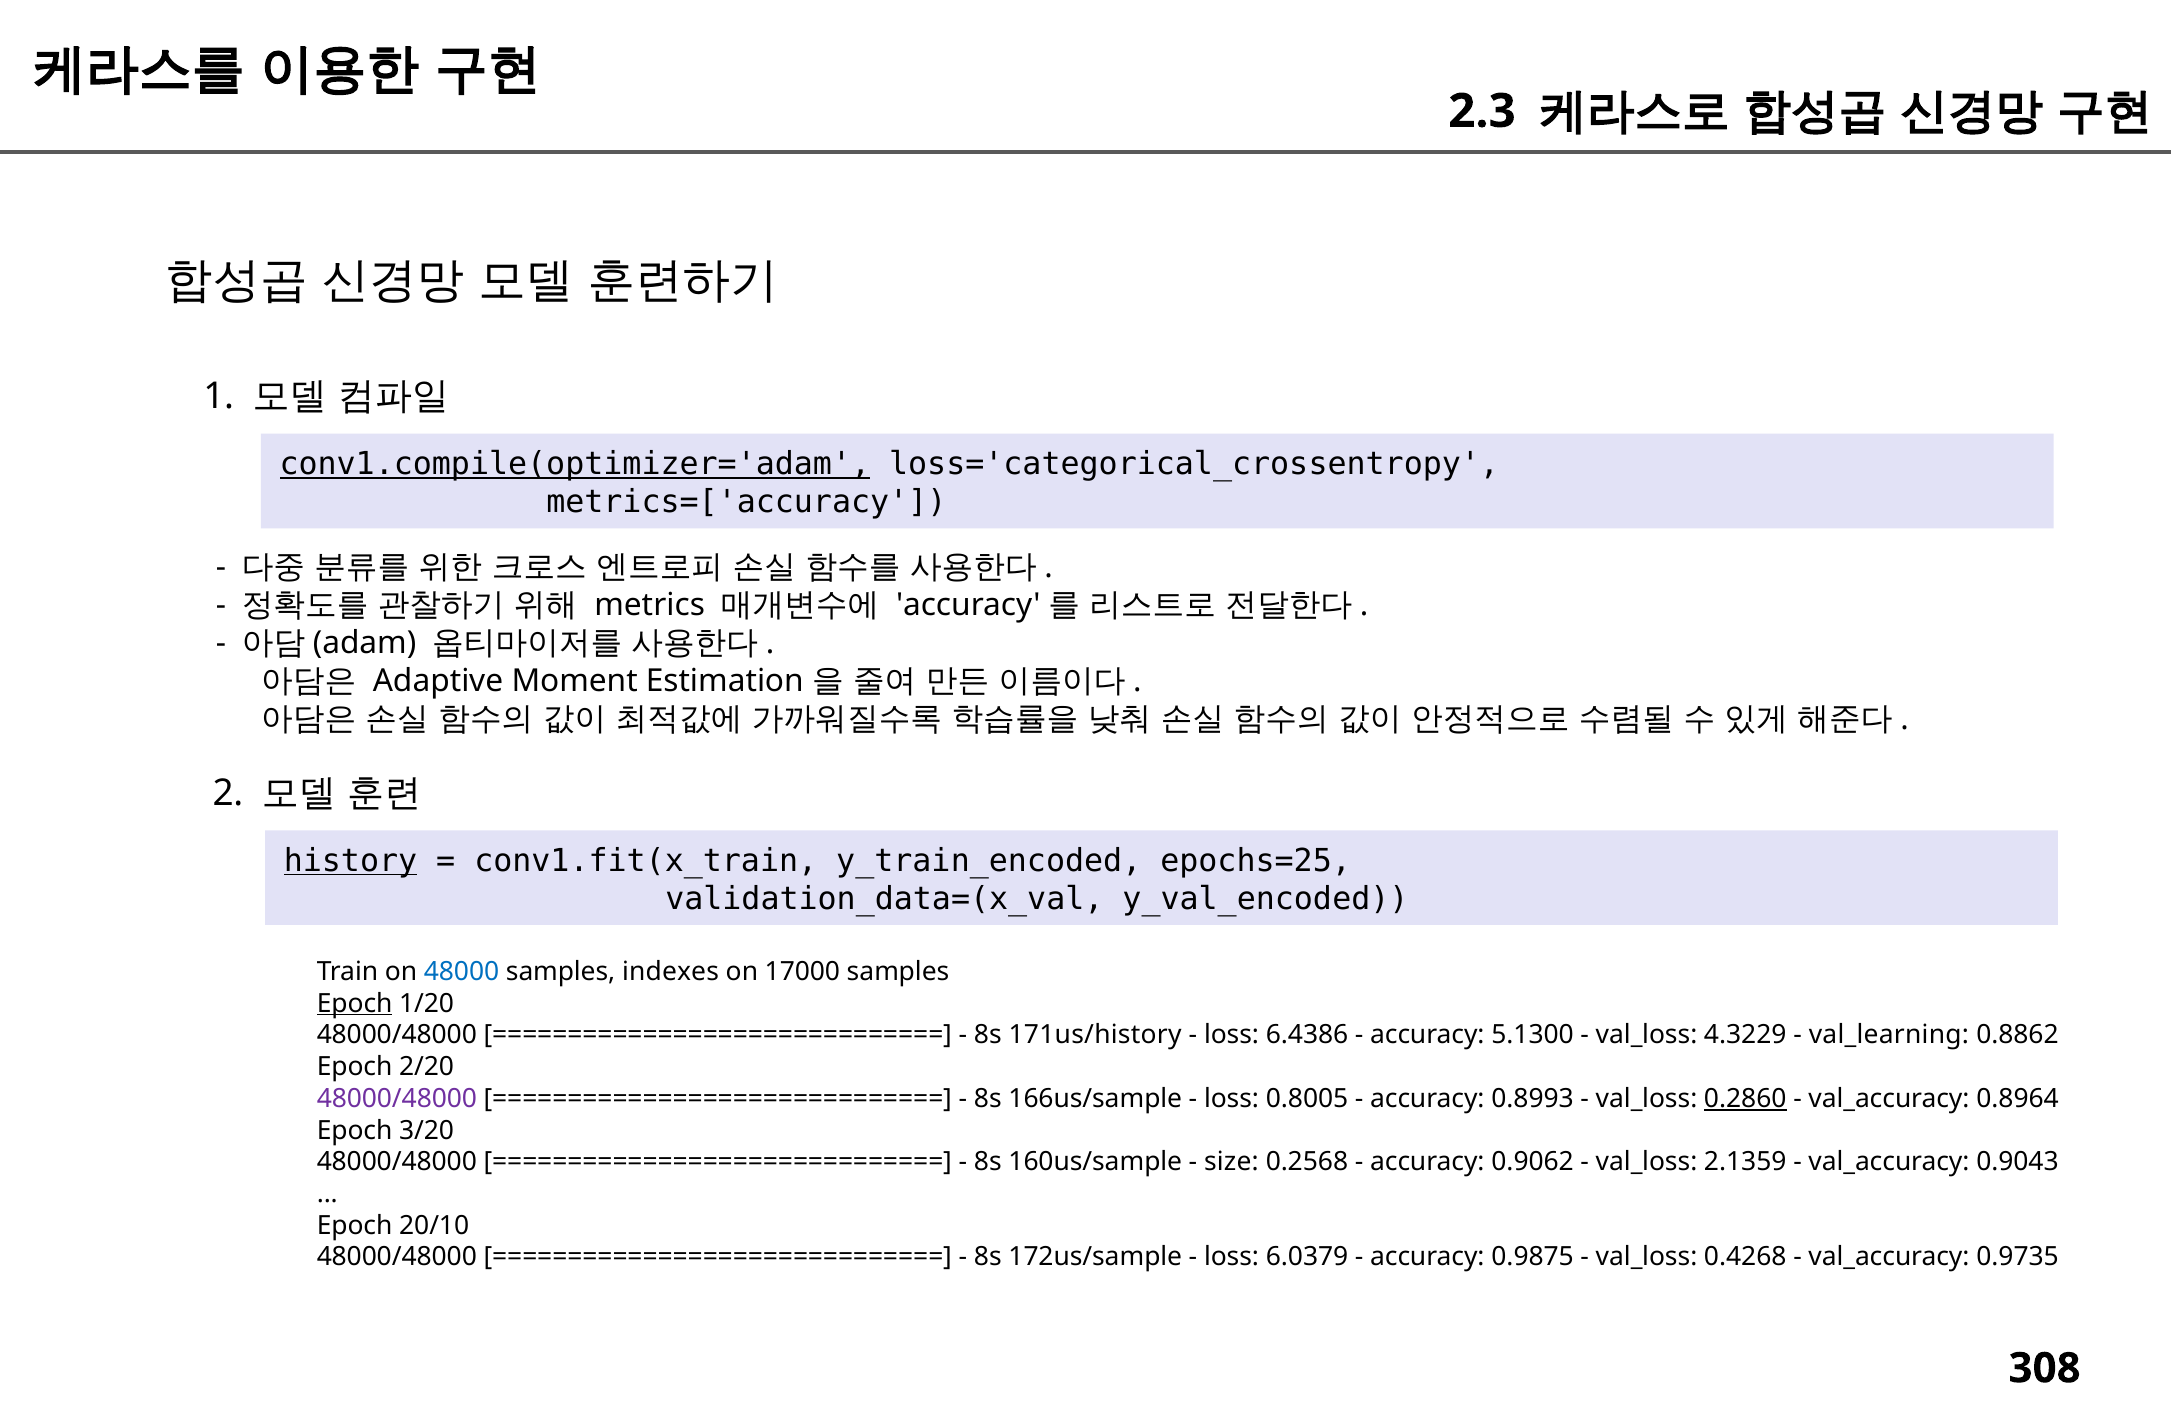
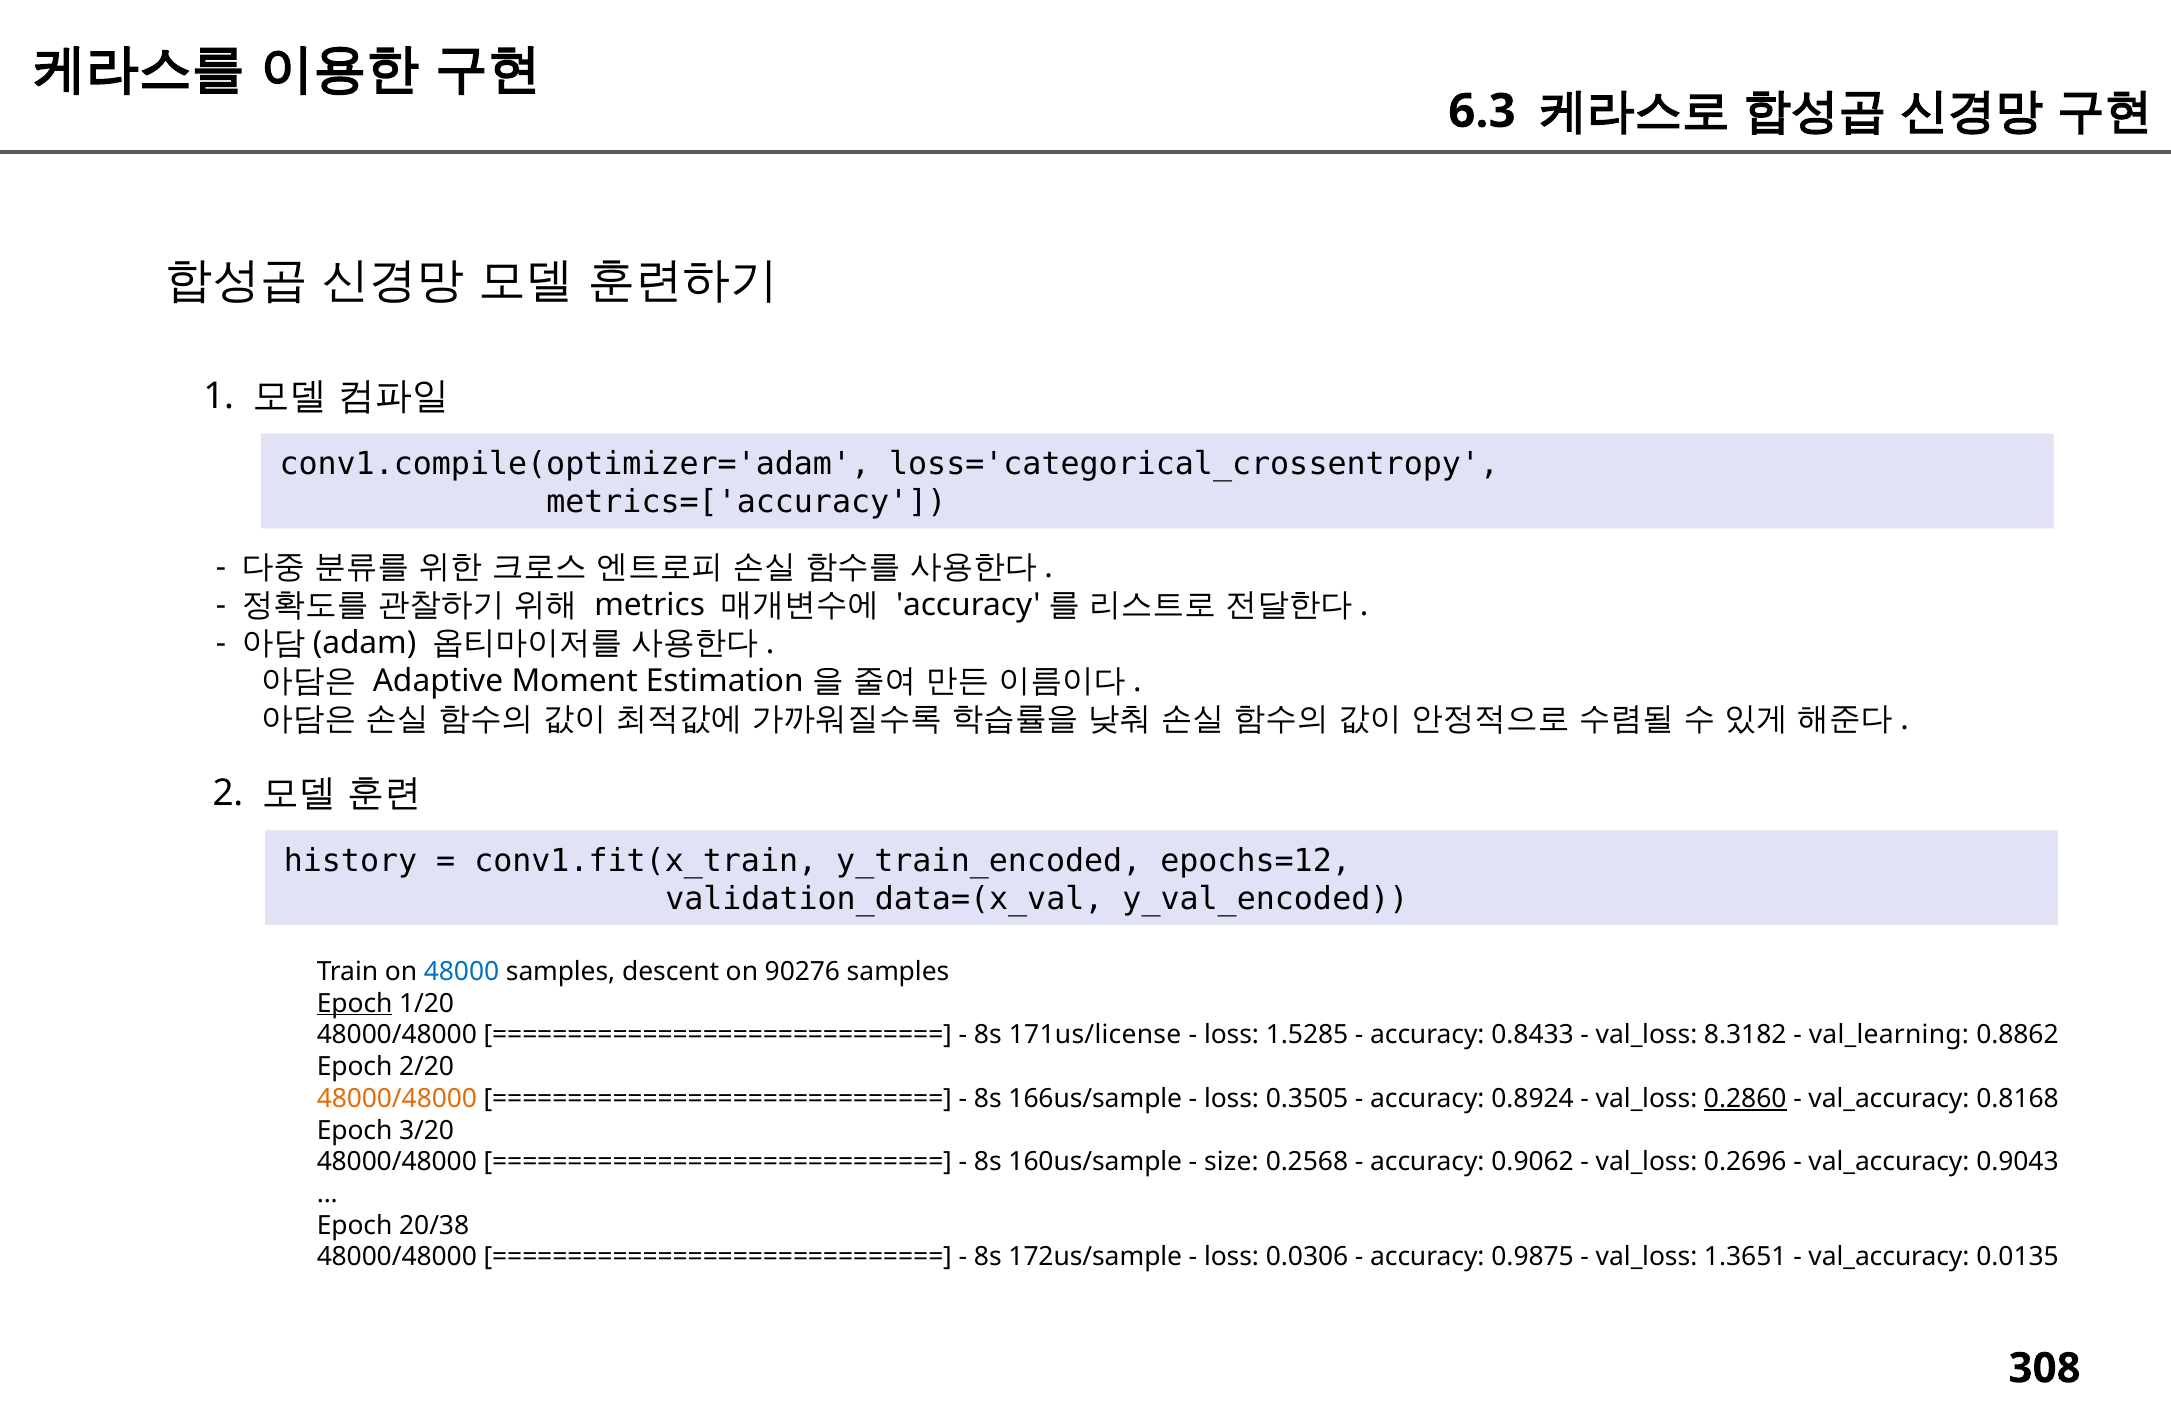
2.3: 2.3 -> 6.3 (1482, 111)
conv1.compile(optimizer='adam underline: present -> none (575, 464)
history underline: present -> none (351, 861)
epochs=25: epochs=25 -> epochs=12 (1256, 861)
indexes: indexes -> descent (671, 972)
17000: 17000 -> 90276 (802, 972)
171us/history: 171us/history -> 171us/license (1095, 1035)
6.4386: 6.4386 -> 1.5285 (1307, 1035)
5.1300: 5.1300 -> 0.8433 (1533, 1035)
4.3229: 4.3229 -> 8.3182 (1745, 1035)
48000/48000 colour: purple -> orange (397, 1099)
0.8005: 0.8005 -> 0.3505 (1307, 1099)
0.8993: 0.8993 -> 0.8924 (1533, 1099)
0.8964: 0.8964 -> 0.8168 (2018, 1099)
2.1359: 2.1359 -> 0.2696 (1745, 1162)
20/10: 20/10 -> 20/38 (434, 1225)
6.0379: 6.0379 -> 0.0306 (1307, 1257)
0.4268: 0.4268 -> 1.3651 (1745, 1257)
0.9735: 0.9735 -> 0.0135 (2018, 1257)
